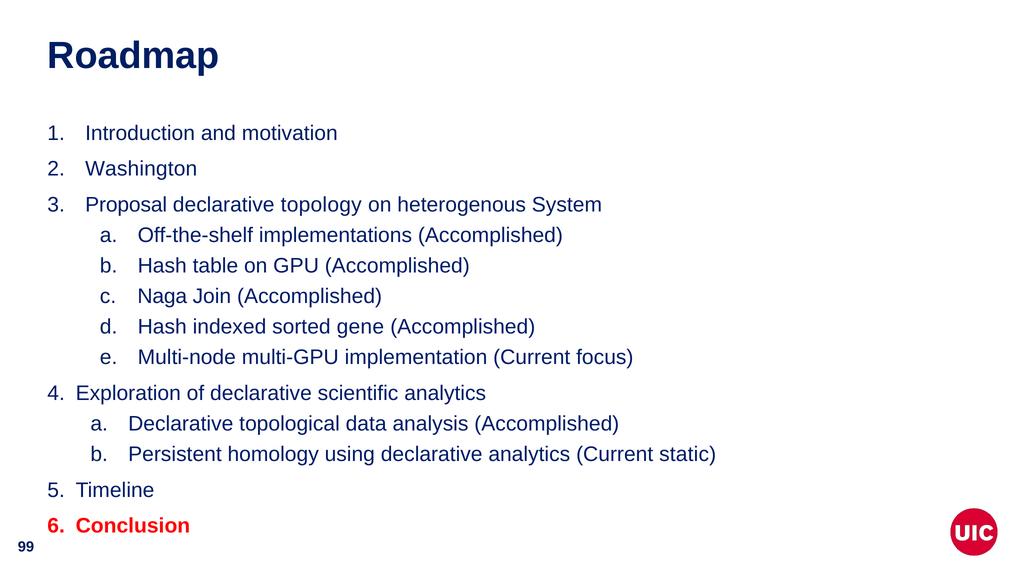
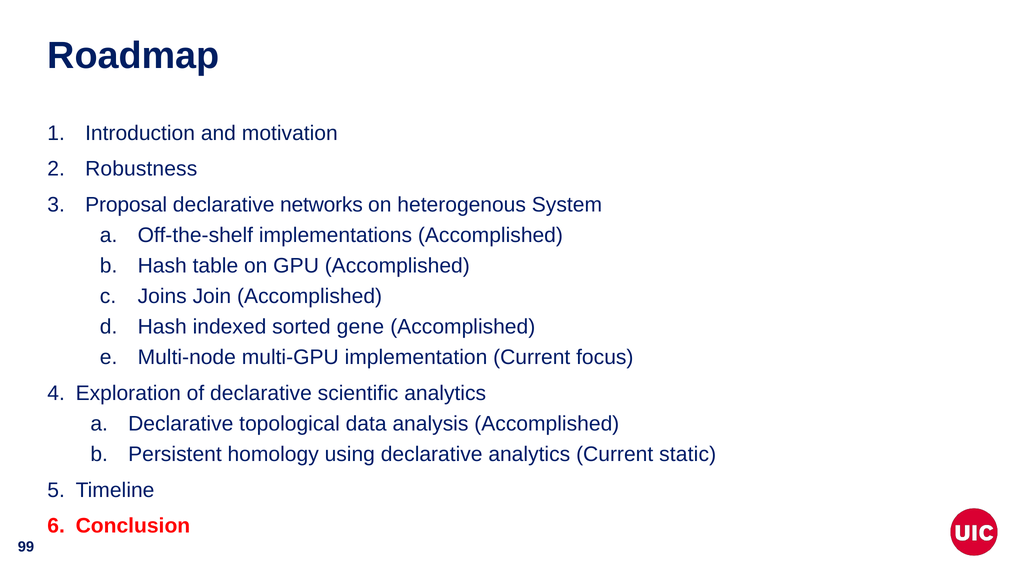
Washington: Washington -> Robustness (141, 169)
topology: topology -> networks (321, 205)
Naga: Naga -> Joins (162, 296)
